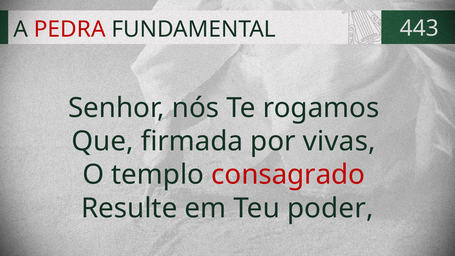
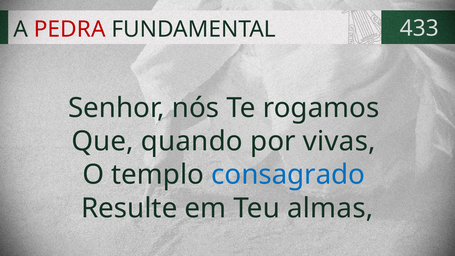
443: 443 -> 433 (419, 28)
firmada: firmada -> quando (192, 141)
consagrado colour: red -> blue (288, 175)
poder: poder -> almas (330, 208)
